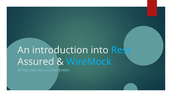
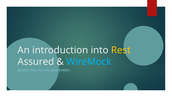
Rest colour: light blue -> yellow (121, 50)
